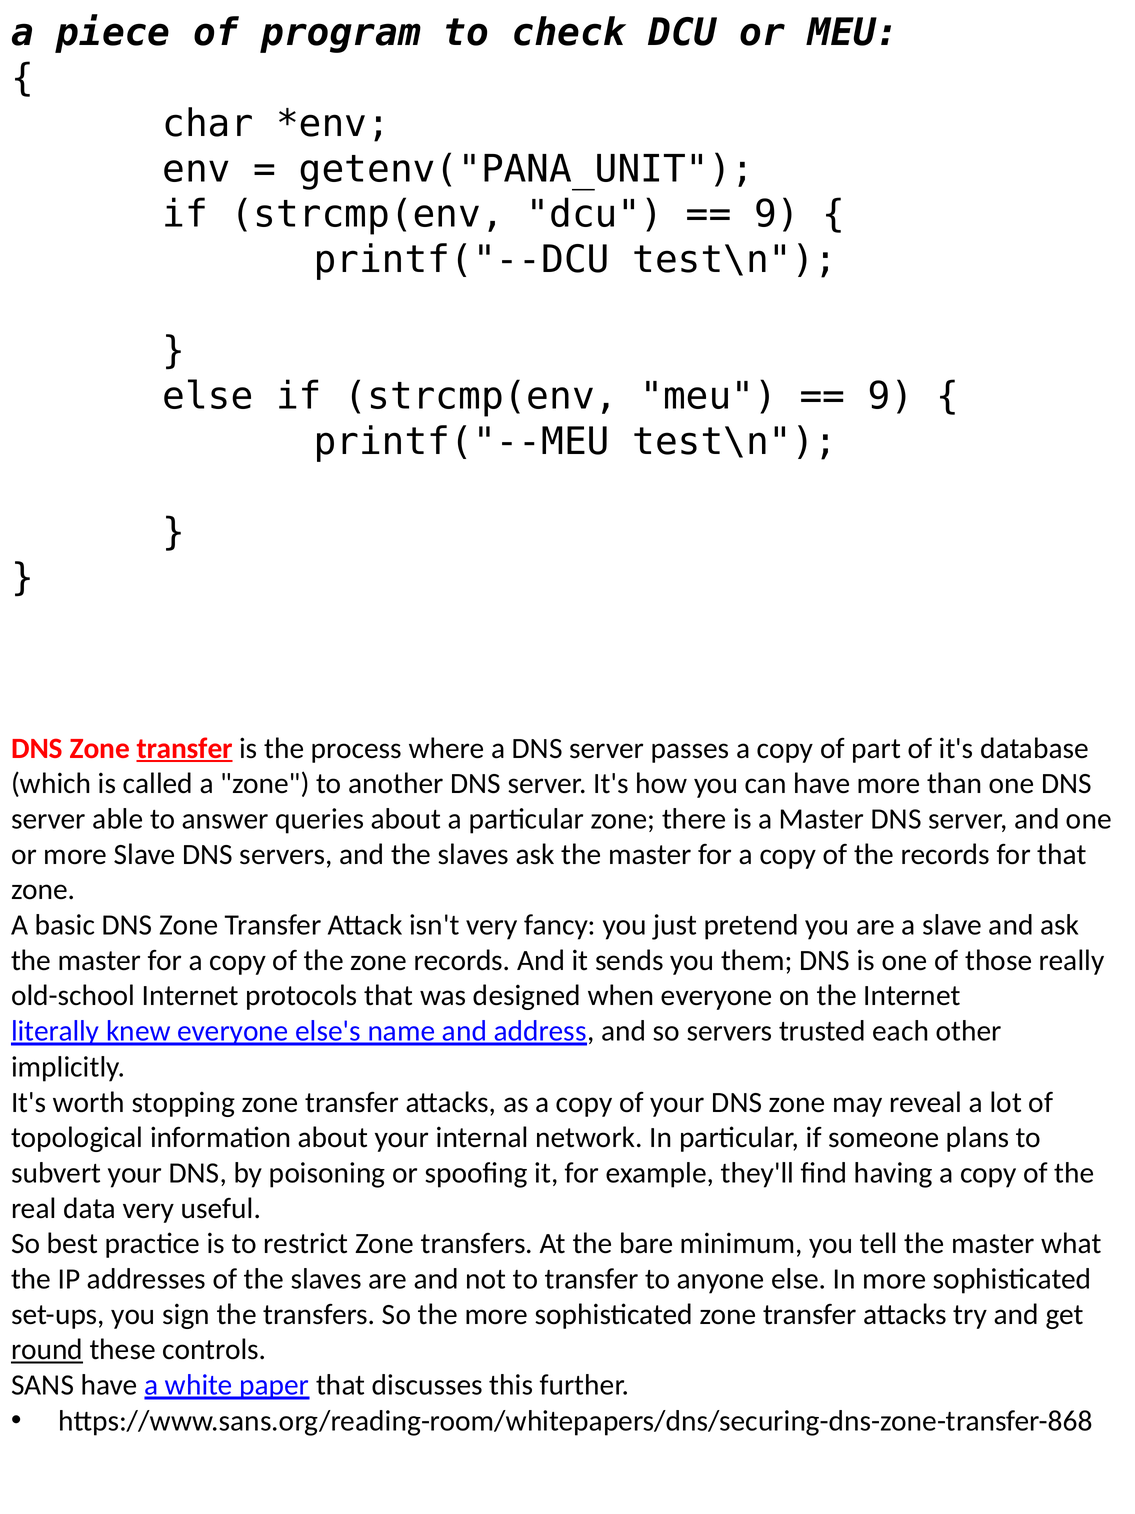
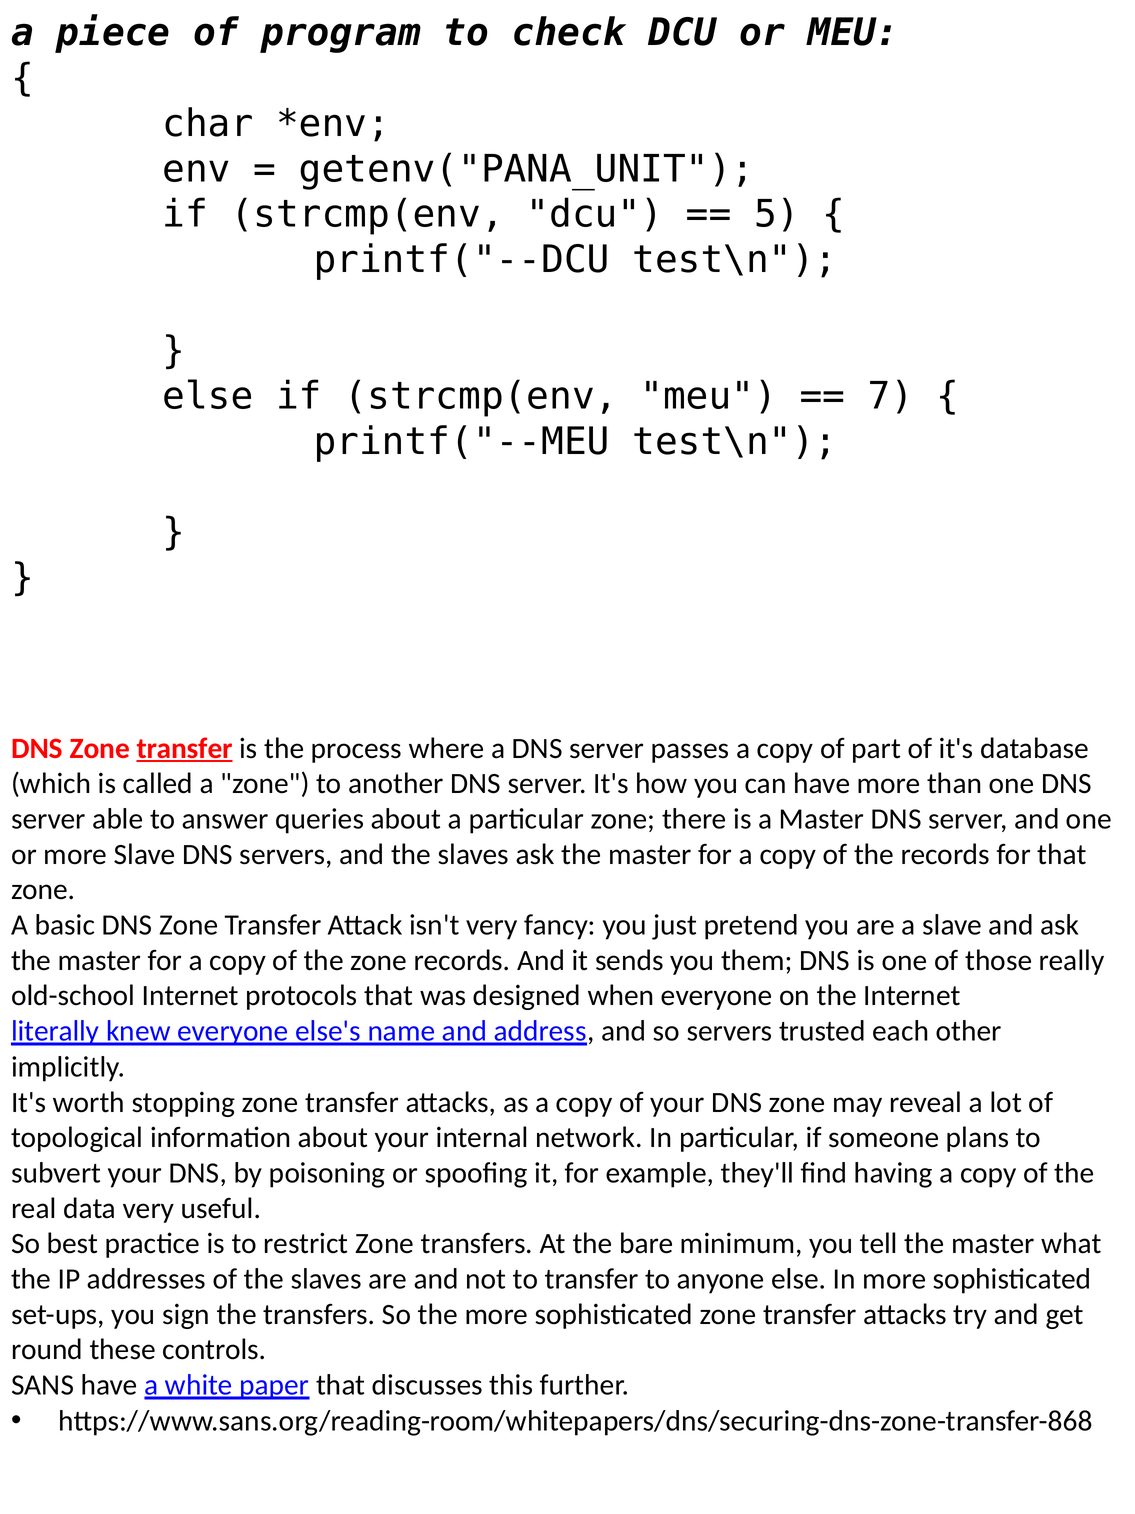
9: 9 -> 5 (777, 214)
9: 9 -> 7 (891, 396)
round underline: present -> none (47, 1349)
